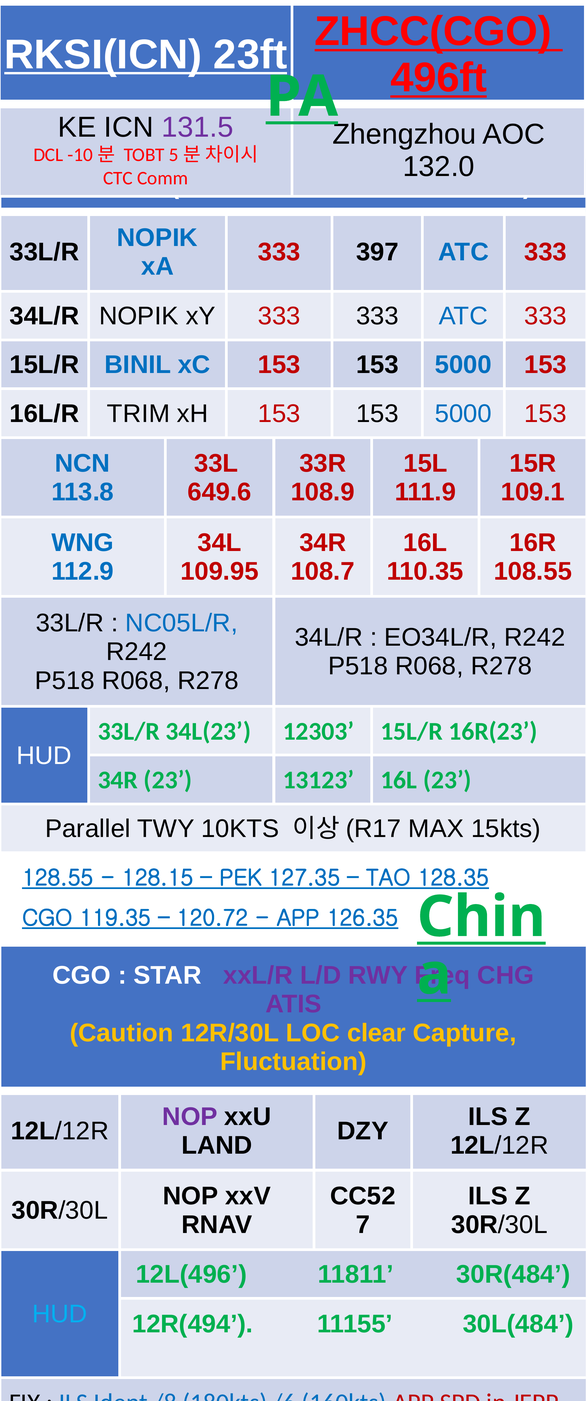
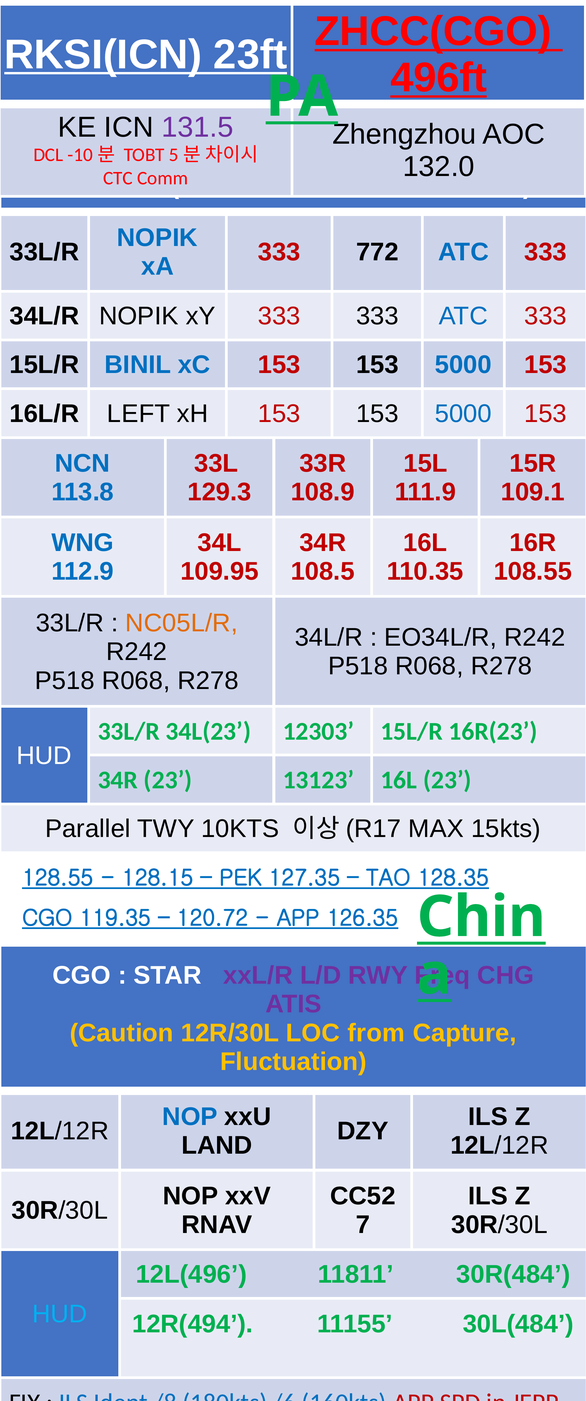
397: 397 -> 772 (377, 252)
TRIM: TRIM -> LEFT (139, 414)
649.6: 649.6 -> 129.3 (219, 493)
108.7: 108.7 -> 108.5 (323, 572)
NC05L/R colour: blue -> orange (182, 623)
clear: clear -> from (376, 1034)
NOP colour: purple -> blue (190, 1117)
